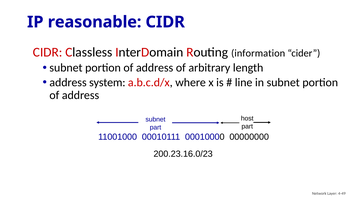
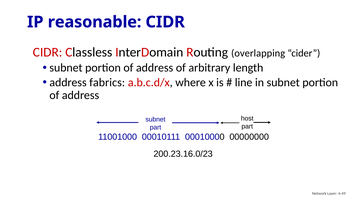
information: information -> overlapping (258, 53)
system: system -> fabrics (107, 82)
